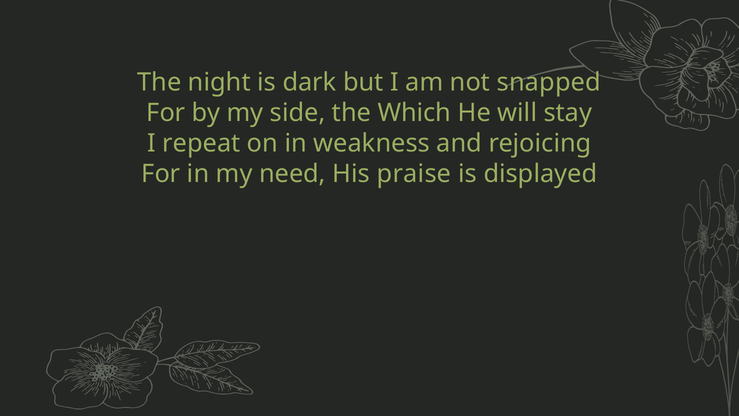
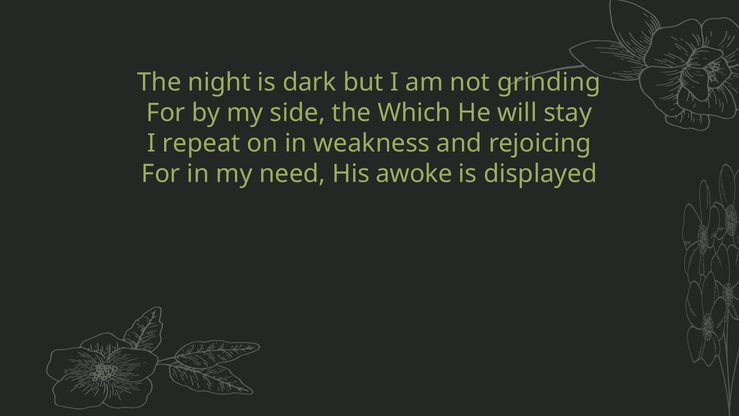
snapped: snapped -> grinding (549, 82)
praise: praise -> awoke (414, 174)
